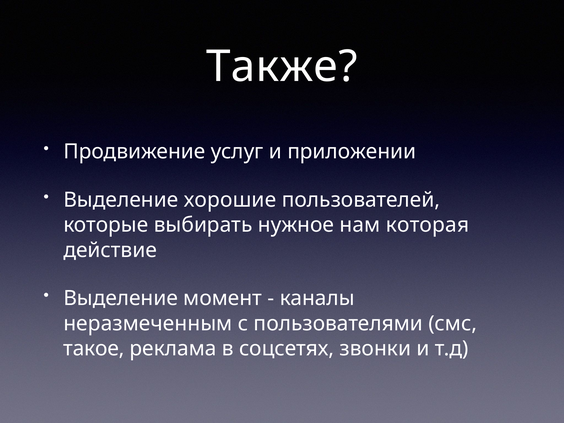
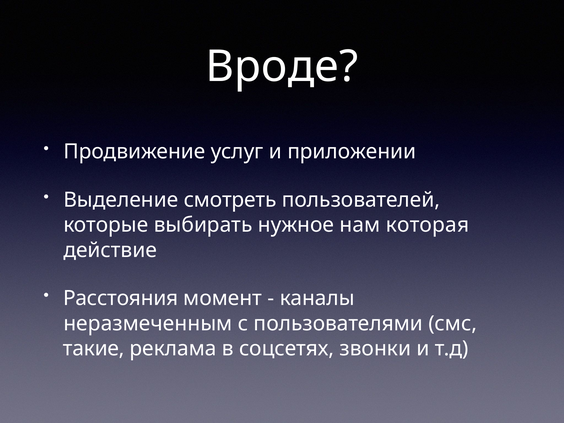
Также: Также -> Вроде (282, 67)
хорошие: хорошие -> смотреть (230, 200)
Выделение: Выделение -> Расстояния (121, 298)
такое: такое -> такие (94, 349)
